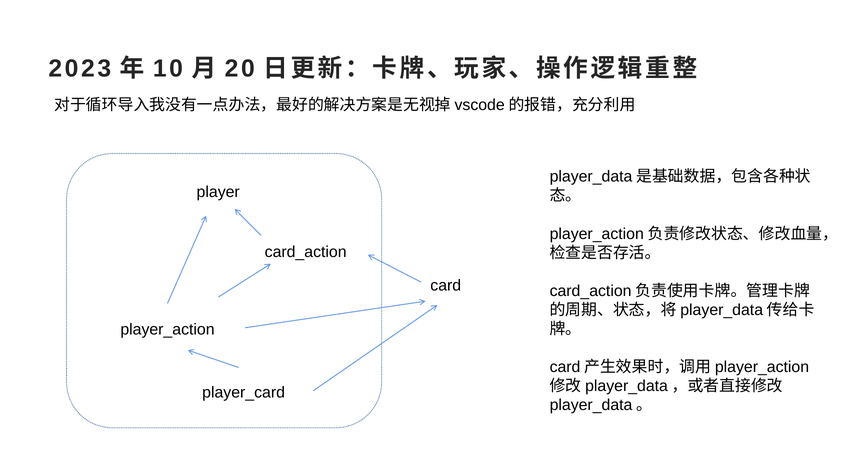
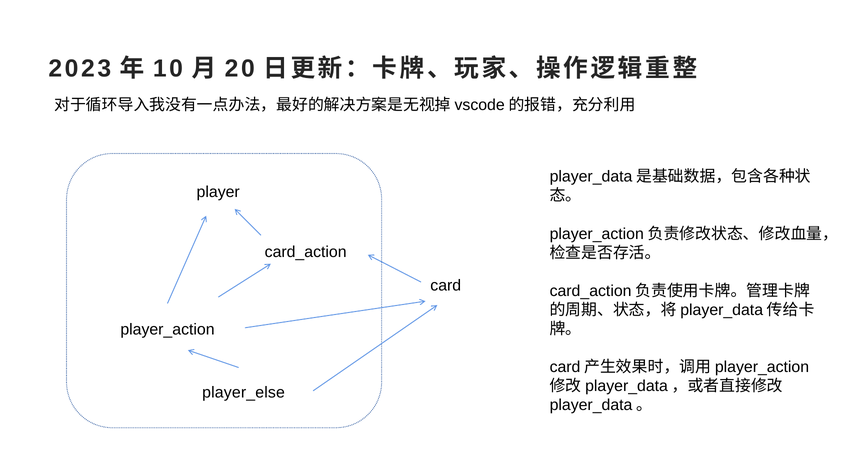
player_card: player_card -> player_else (244, 392)
